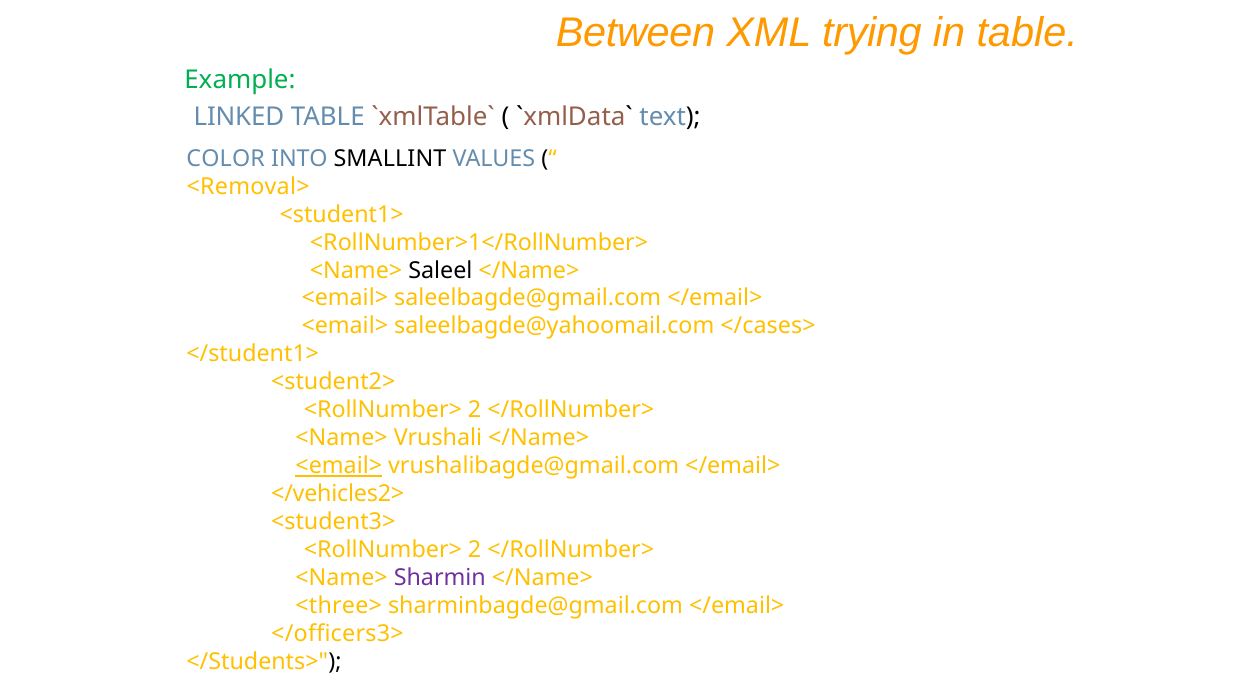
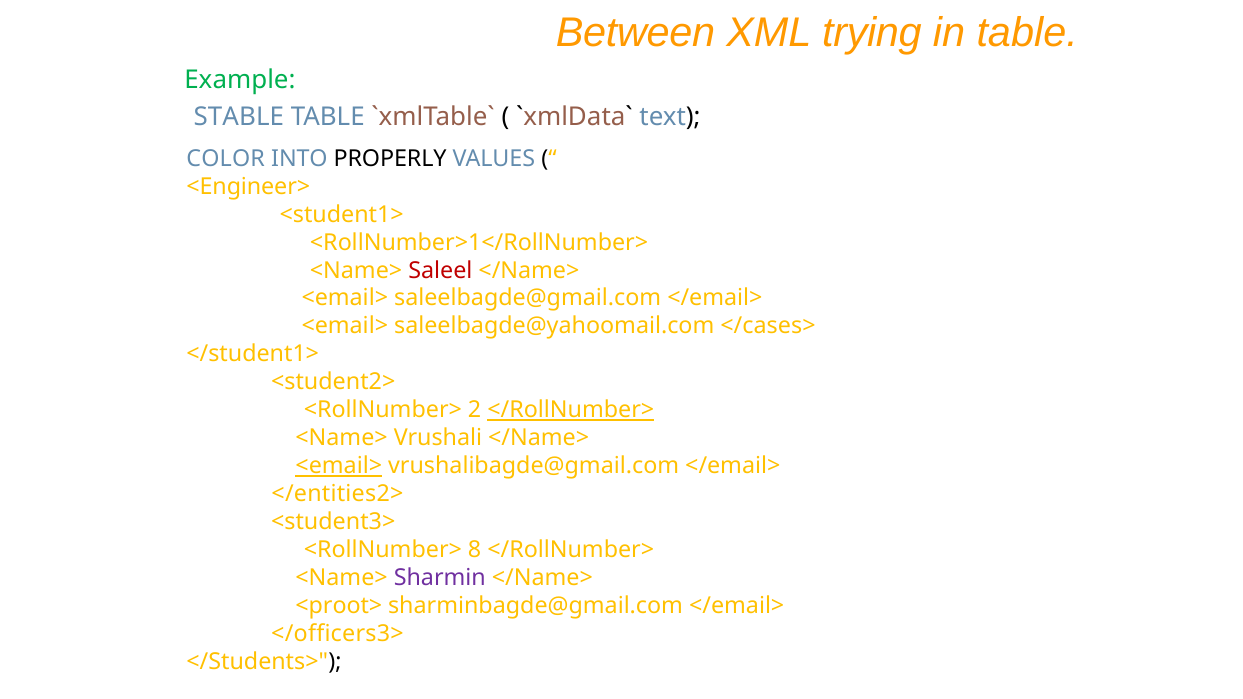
LINKED: LINKED -> STABLE (239, 117)
SMALLINT: SMALLINT -> PROPERLY (390, 159)
<Removal>: <Removal> -> <Engineer> (248, 187)
Saleel colour: black -> red (440, 270)
</RollNumber> underline: none -> present (571, 410)
</vehicles2>: </vehicles2> -> </entities2> (337, 494)
2: 2 -> 8 (475, 550)
<three>: <three> -> <proot> (339, 606)
